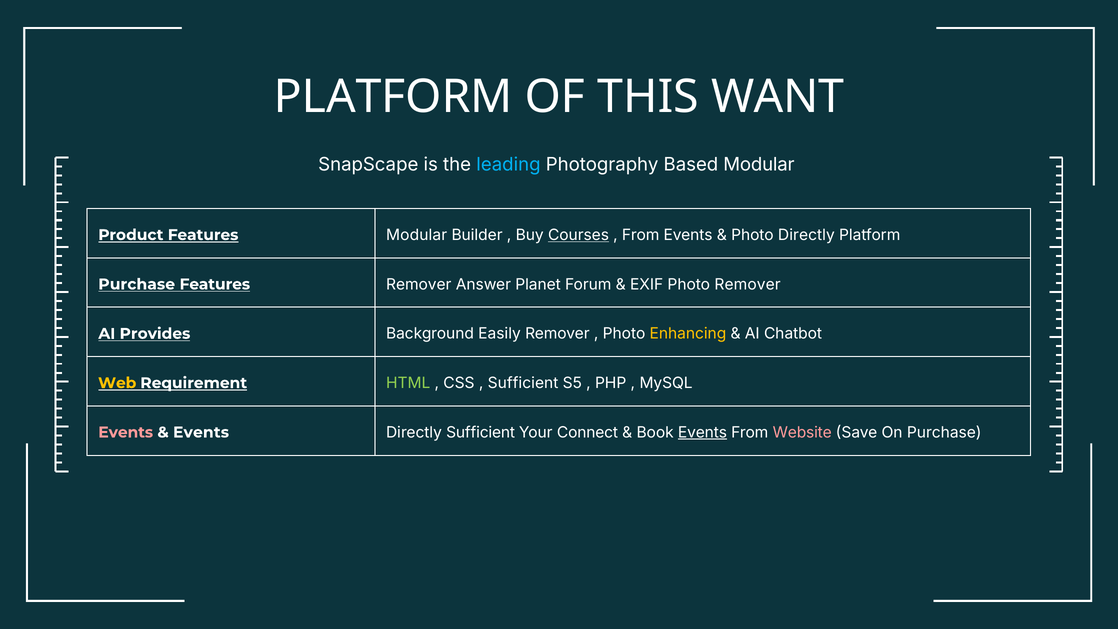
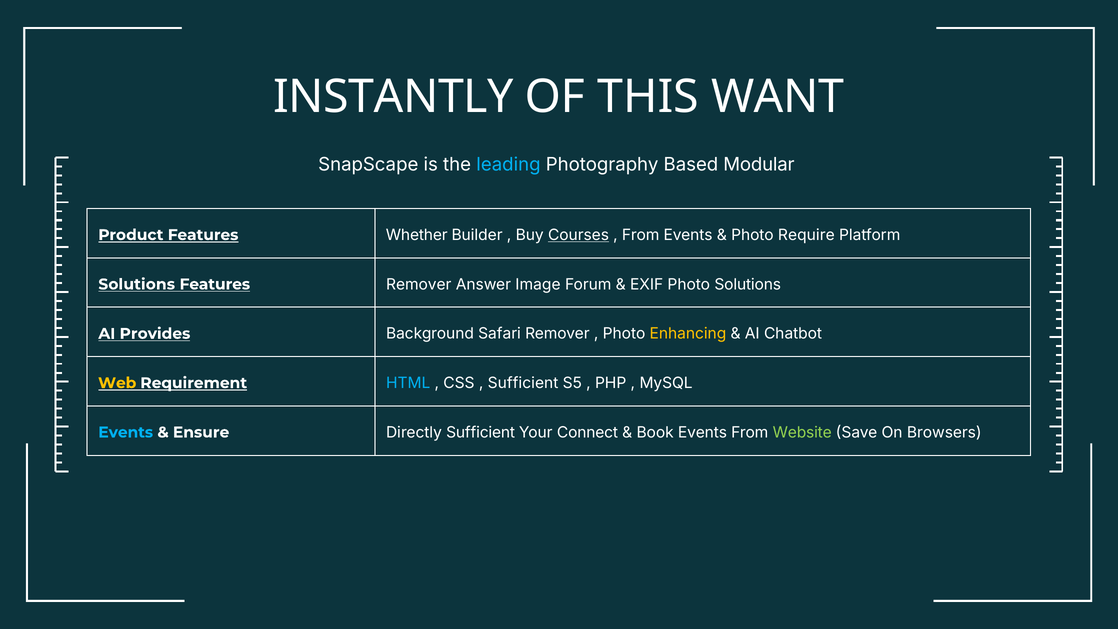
PLATFORM: PLATFORM -> INSTANTLY (393, 97)
Features Modular: Modular -> Whether (417, 235)
Photo Directly: Directly -> Require (806, 235)
Purchase: Purchase -> Solutions (137, 284)
Planet: Planet -> Image (538, 284)
Photo Remover: Remover -> Solutions (748, 284)
Easily: Easily -> Safari (500, 334)
HTML colour: light green -> light blue (408, 383)
Events colour: pink -> light blue (126, 432)
Events: Events -> Ensure (201, 432)
Events underline: present -> none (702, 432)
Website colour: pink -> light green (802, 432)
On Purchase: Purchase -> Browsers (944, 432)
